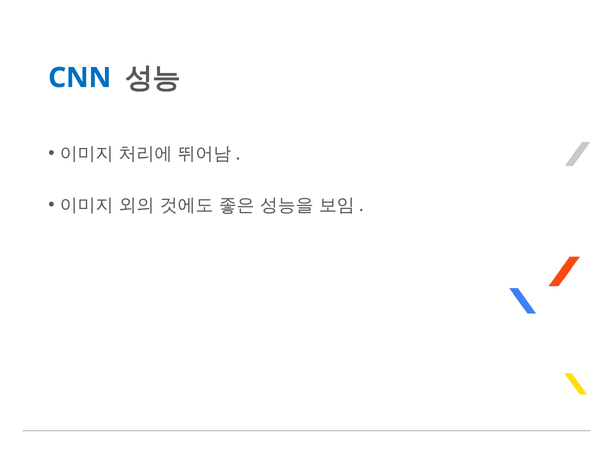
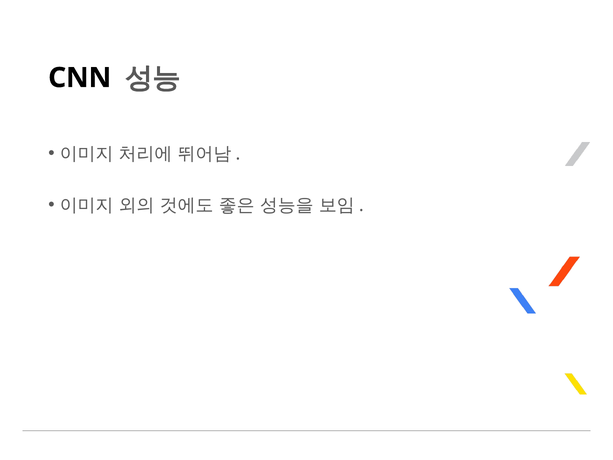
CNN colour: blue -> black (80, 78)
